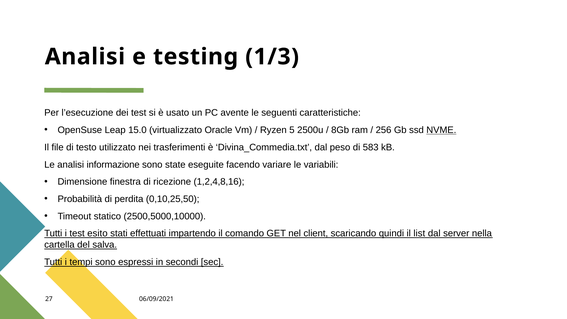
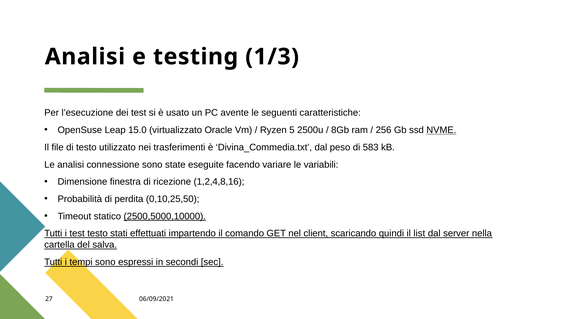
informazione: informazione -> connessione (113, 165)
2500,5000,10000 underline: none -> present (165, 216)
test esito: esito -> testo (98, 233)
